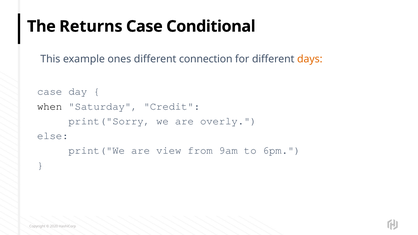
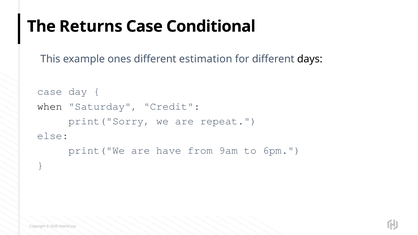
connection: connection -> estimation (206, 59)
days colour: orange -> black (310, 59)
overly: overly -> repeat (228, 121)
view: view -> have (169, 151)
